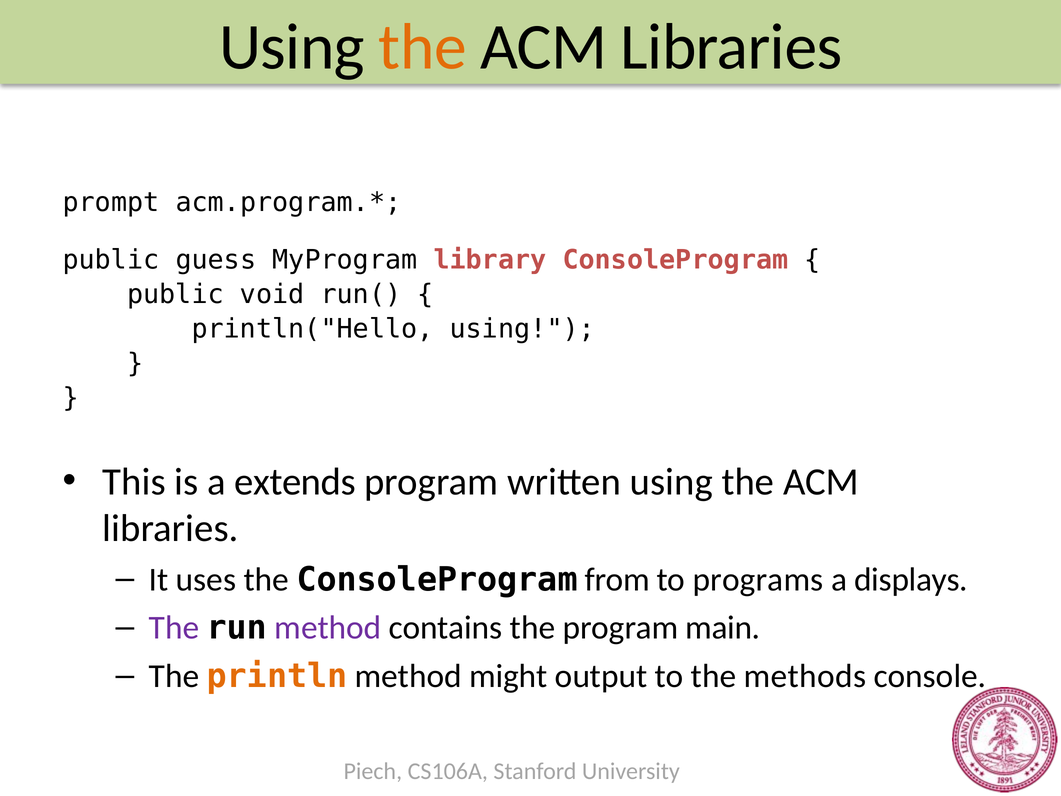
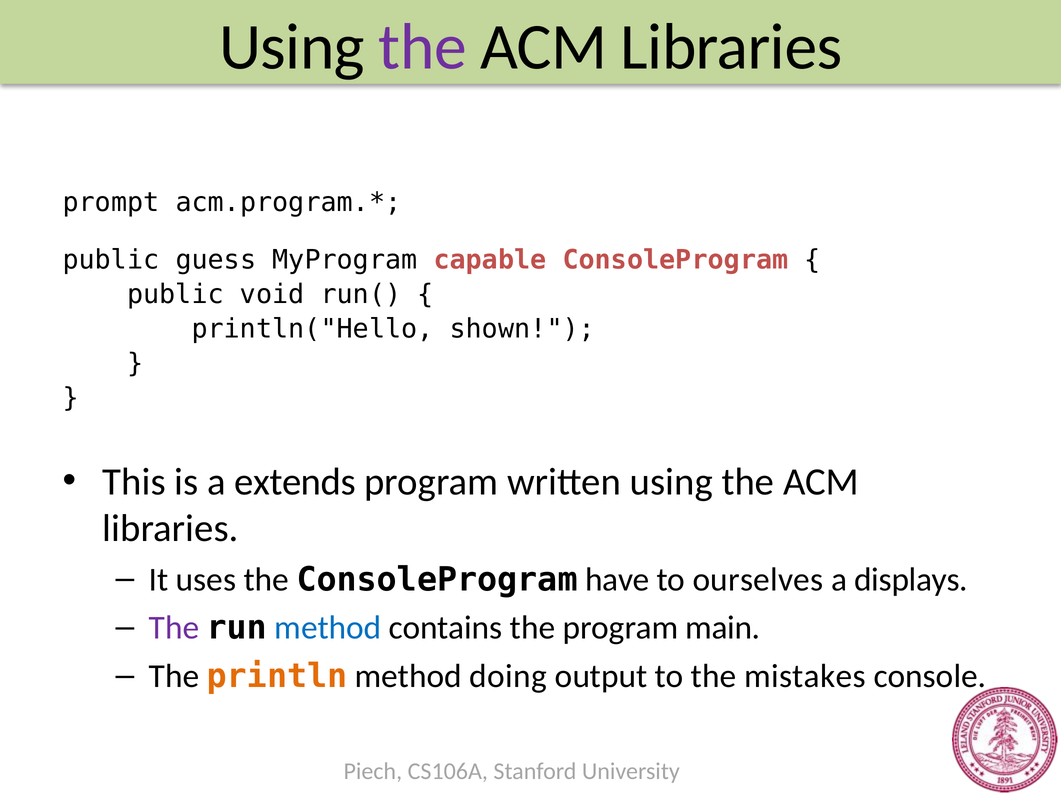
the colour: orange -> purple (423, 47)
library: library -> capable (490, 260)
println("Hello using: using -> shown (522, 329)
from: from -> have (617, 579)
programs: programs -> ourselves (758, 579)
method colour: purple -> blue (328, 628)
might: might -> doing (508, 676)
methods: methods -> mistakes (805, 676)
